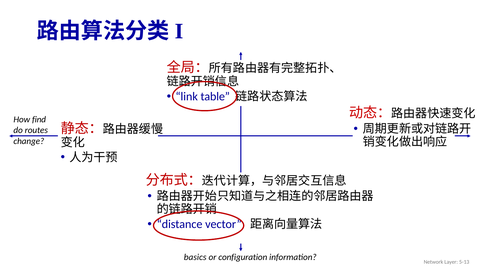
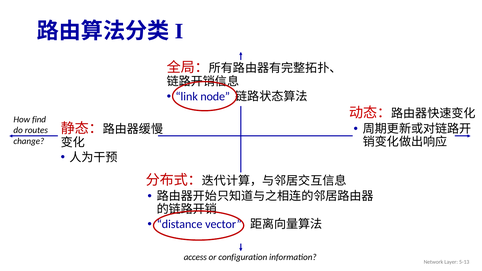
table: table -> node (215, 97)
basics: basics -> access (195, 257)
